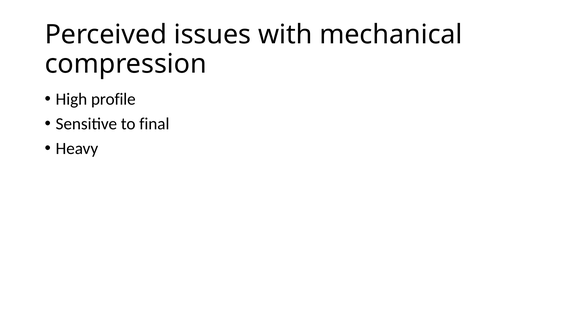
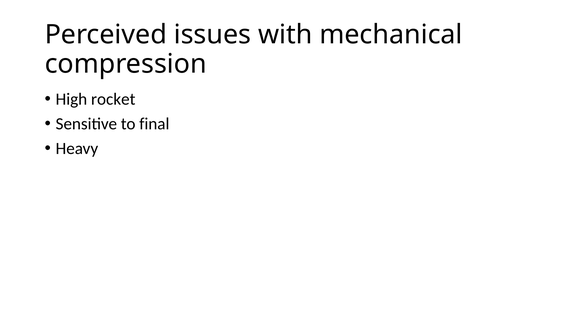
profile: profile -> rocket (113, 99)
